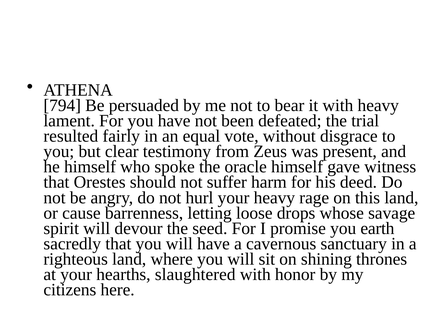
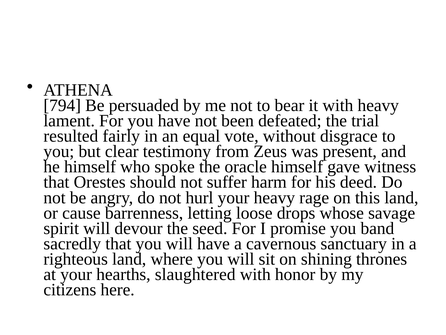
earth: earth -> band (377, 228)
